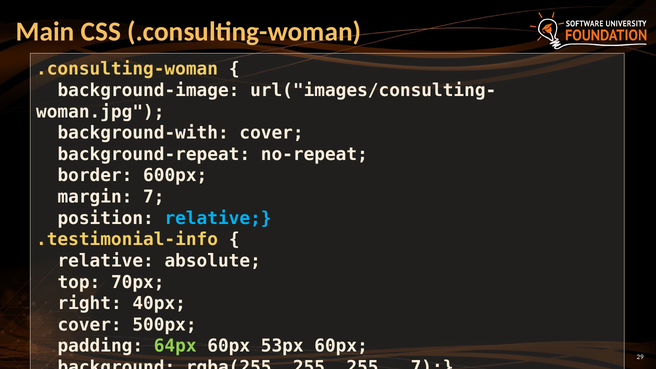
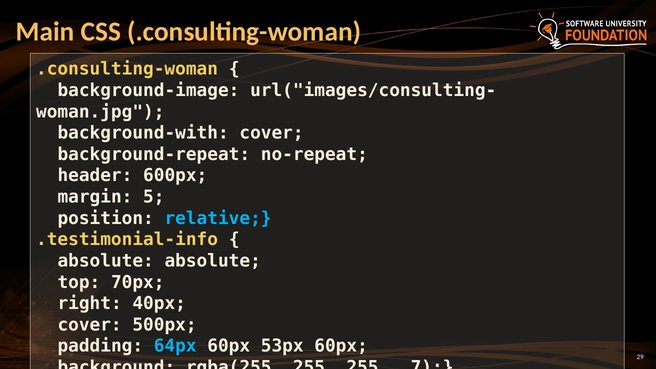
border: border -> header (95, 176)
7: 7 -> 5 (154, 197)
relative: relative -> absolute (106, 261)
64px colour: light green -> light blue (175, 346)
